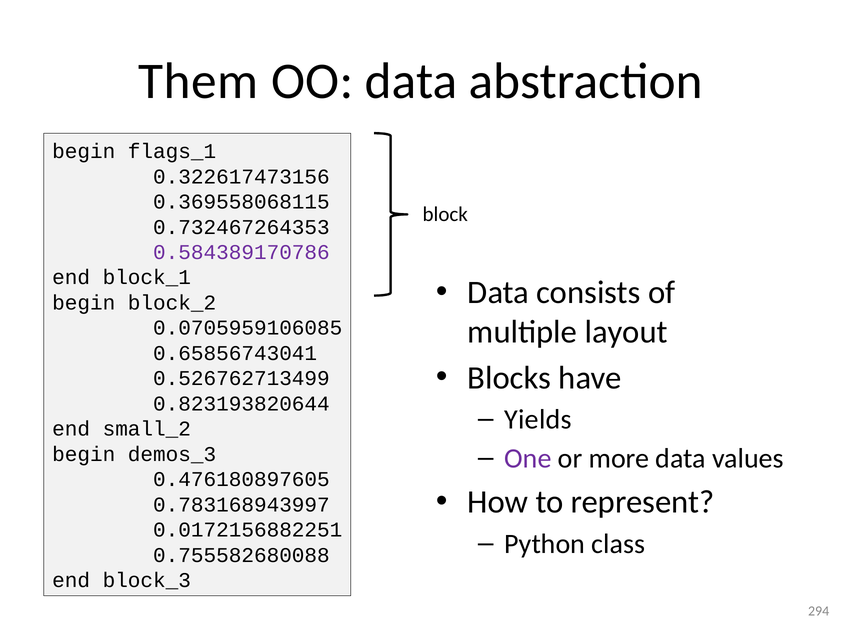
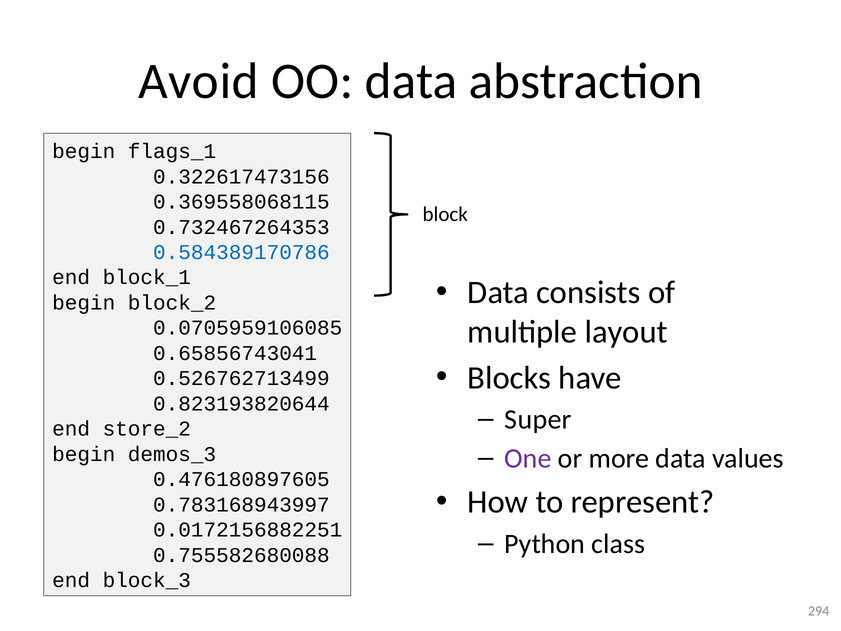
Them: Them -> Avoid (198, 81)
0.584389170786 colour: purple -> blue (241, 252)
Yields: Yields -> Super (538, 419)
small_2: small_2 -> store_2 (147, 429)
